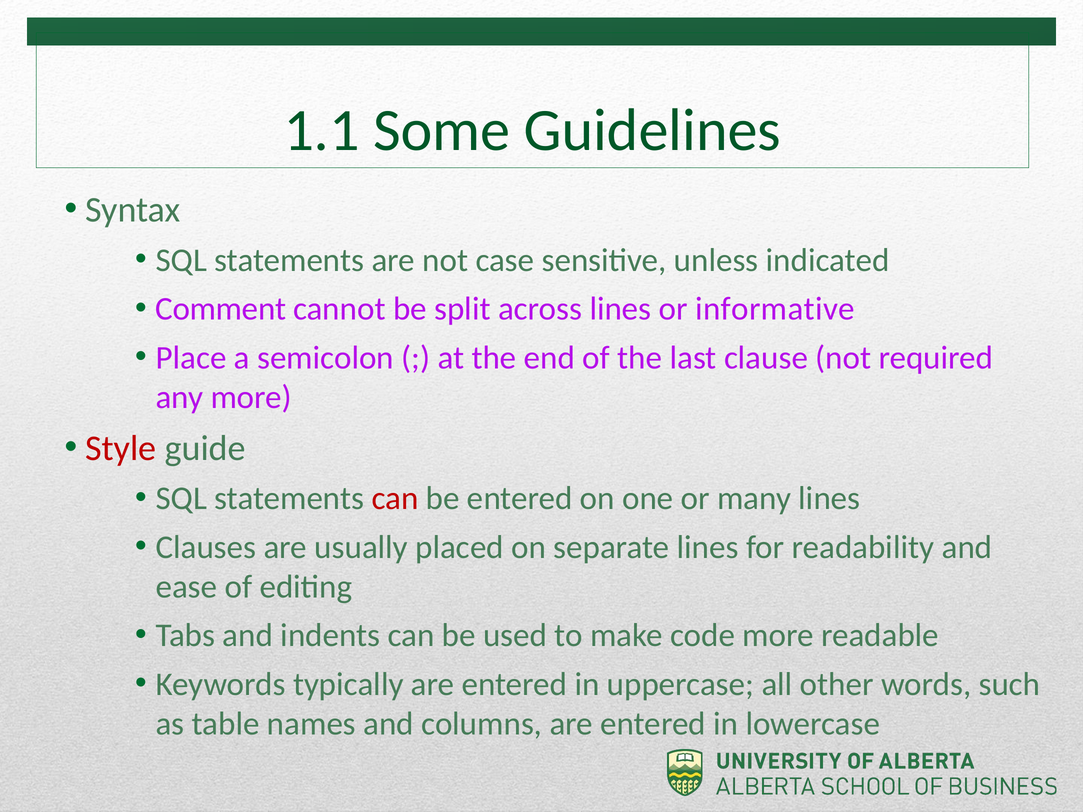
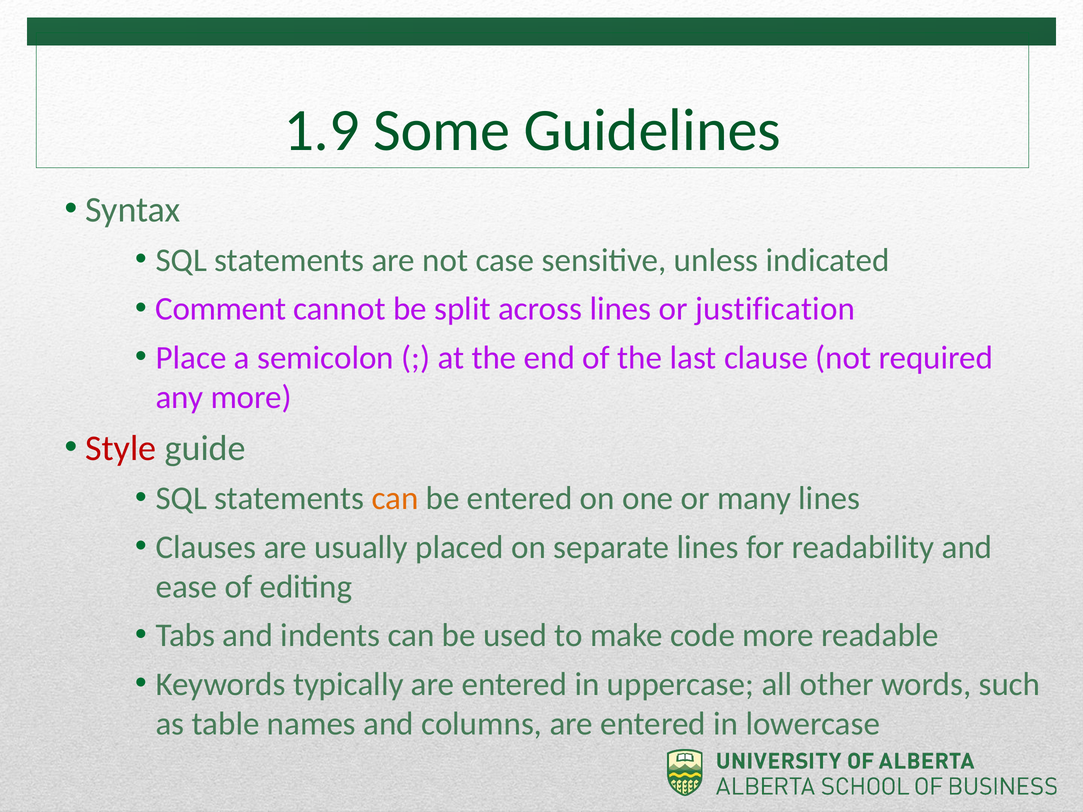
1.1: 1.1 -> 1.9 (322, 131)
informative: informative -> justification (775, 309)
can colour: red -> orange (395, 499)
